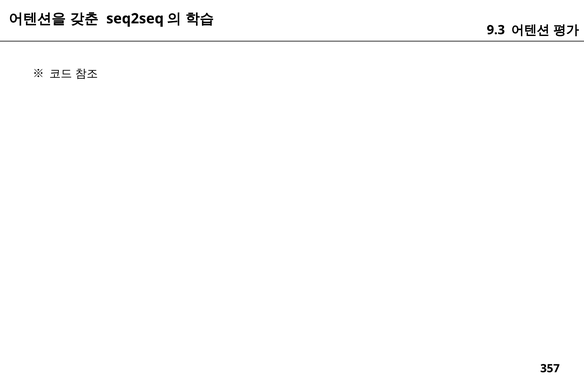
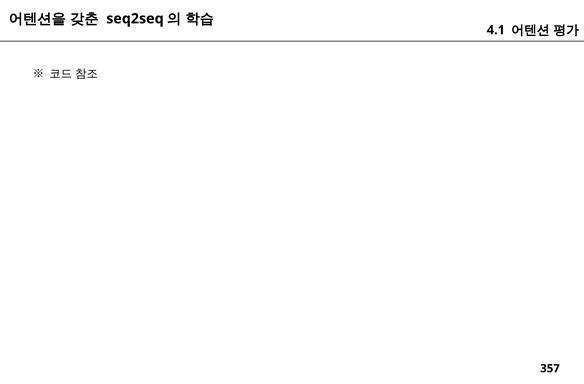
9.3: 9.3 -> 4.1 (496, 30)
